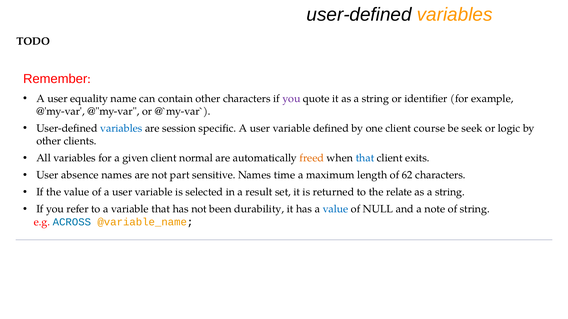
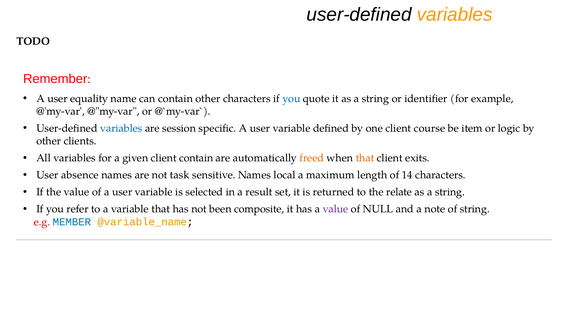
you colour: purple -> blue (291, 99)
seek: seek -> item (472, 129)
client normal: normal -> contain (196, 158)
that colour: blue -> orange (365, 158)
part: part -> task (180, 175)
time: time -> local (285, 175)
62: 62 -> 14 (407, 175)
durability: durability -> composite (259, 209)
value colour: blue -> purple (336, 209)
ACROSS: ACROSS -> MEMBER (72, 222)
